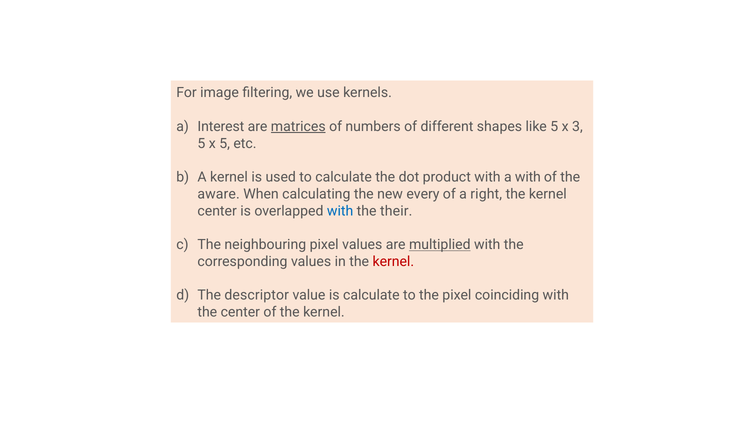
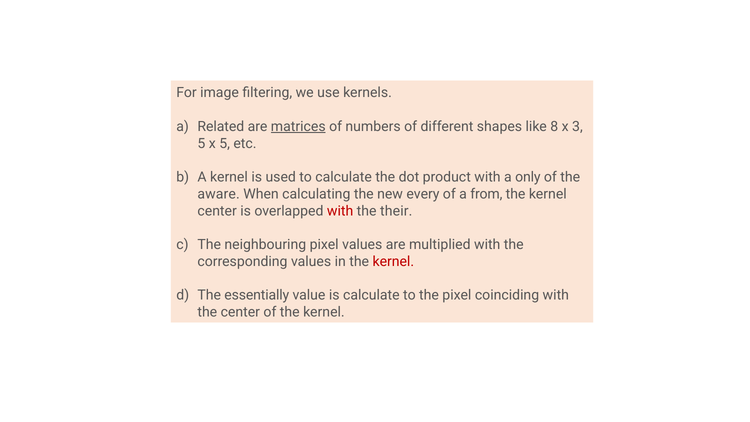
Interest: Interest -> Related (221, 127)
like 5: 5 -> 8 (554, 127)
a with: with -> only (528, 177)
right: right -> from (486, 194)
with colour: blue -> red (340, 211)
multiplied underline: present -> none (440, 245)
descriptor: descriptor -> essentially (257, 295)
